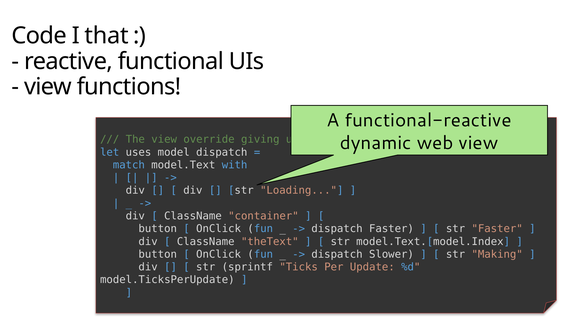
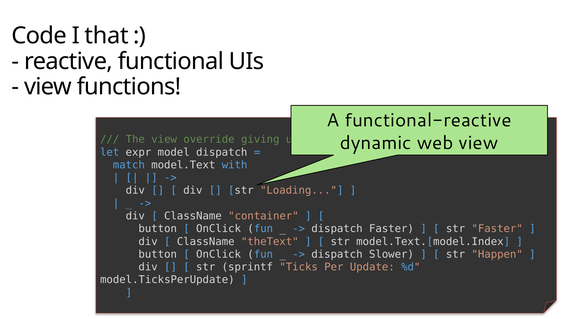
uses: uses -> expr (138, 152)
Making: Making -> Happen (497, 255)
